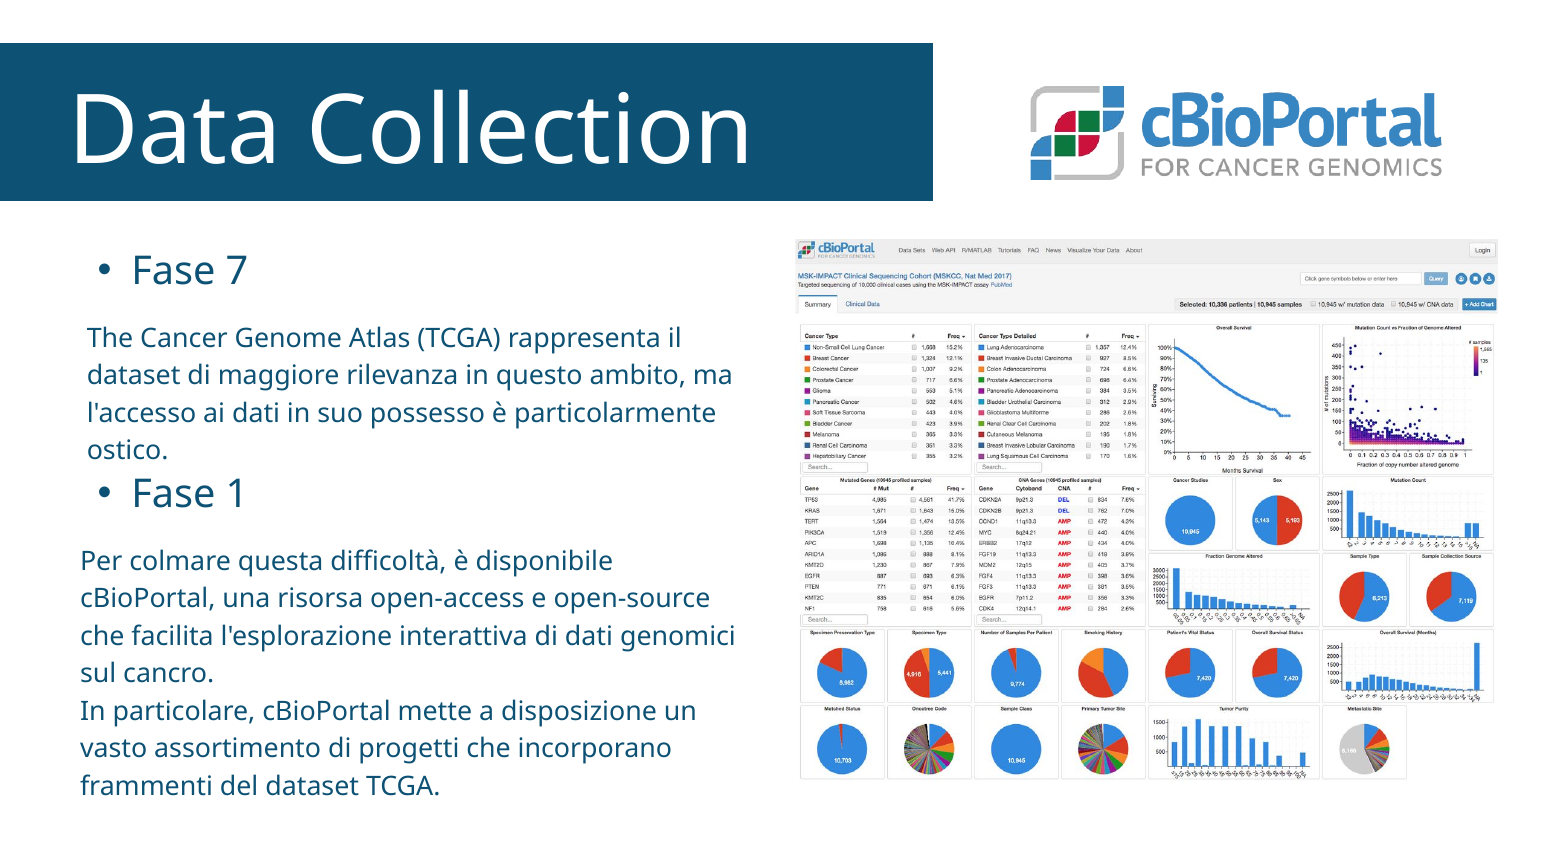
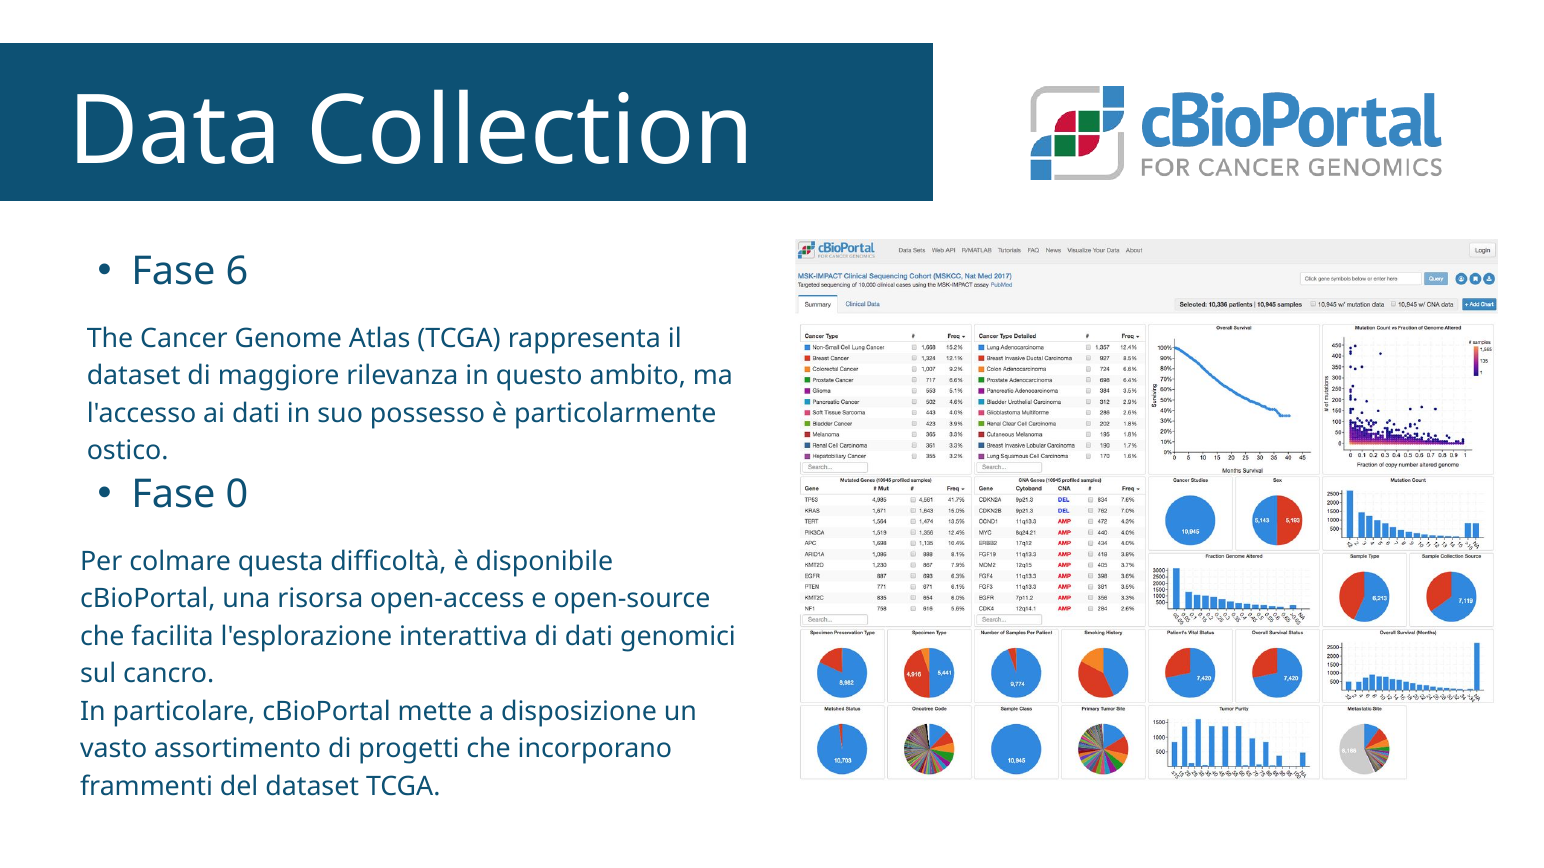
7: 7 -> 6 (237, 271)
1: 1 -> 0 (237, 495)
